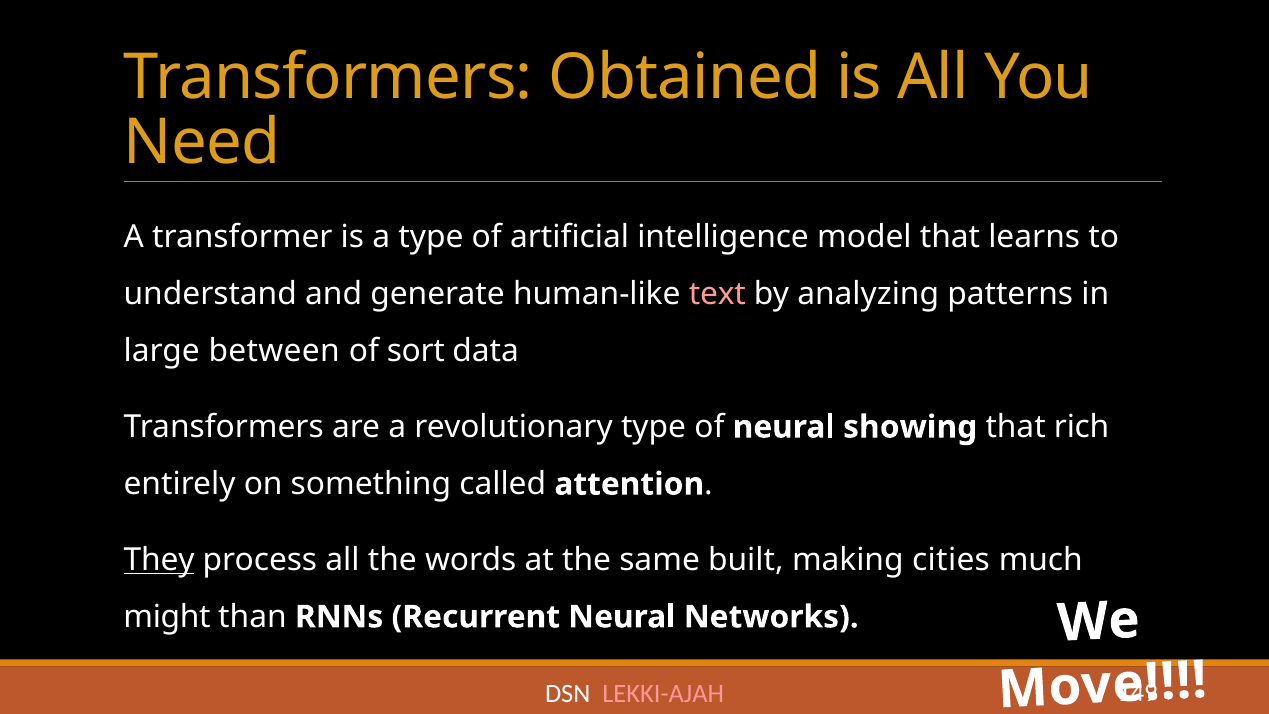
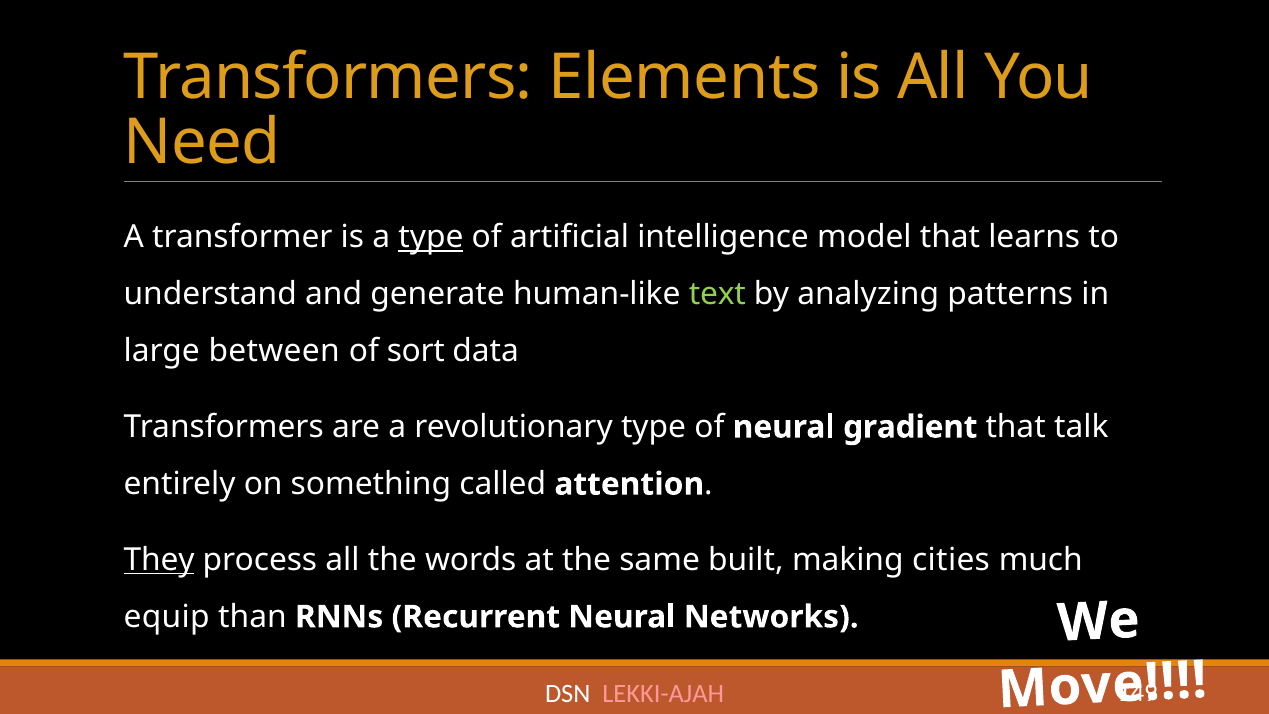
Obtained: Obtained -> Elements (685, 77)
type underline: none -> present (431, 237)
text colour: pink -> light green (717, 294)
showing: showing -> gradient (910, 427)
rich: rich -> talk (1081, 427)
might: might -> equip (167, 617)
